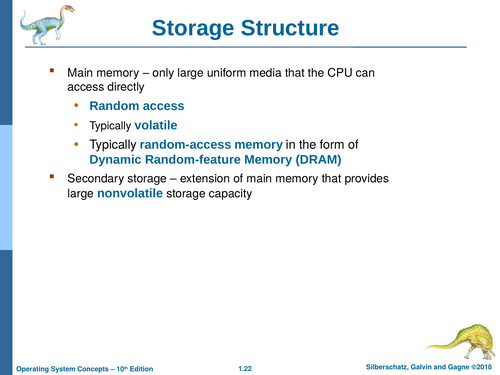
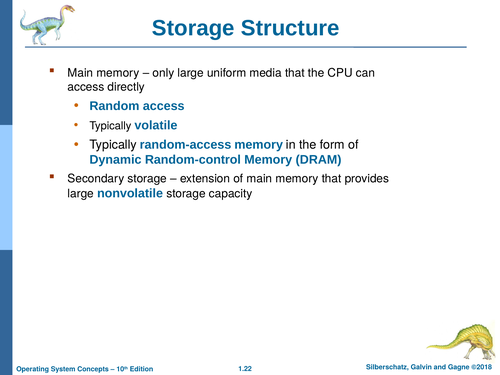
Random-feature: Random-feature -> Random-control (193, 160)
